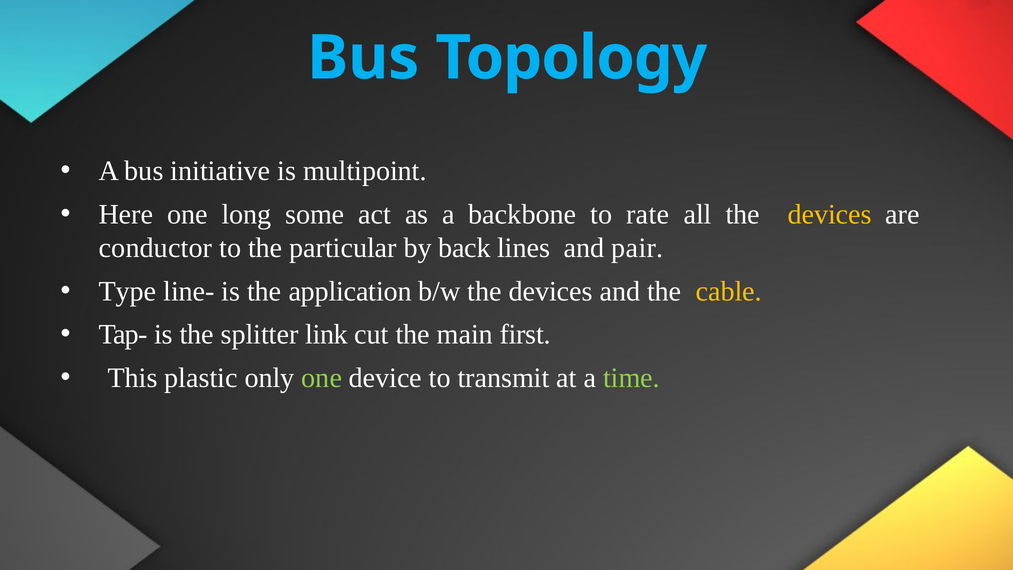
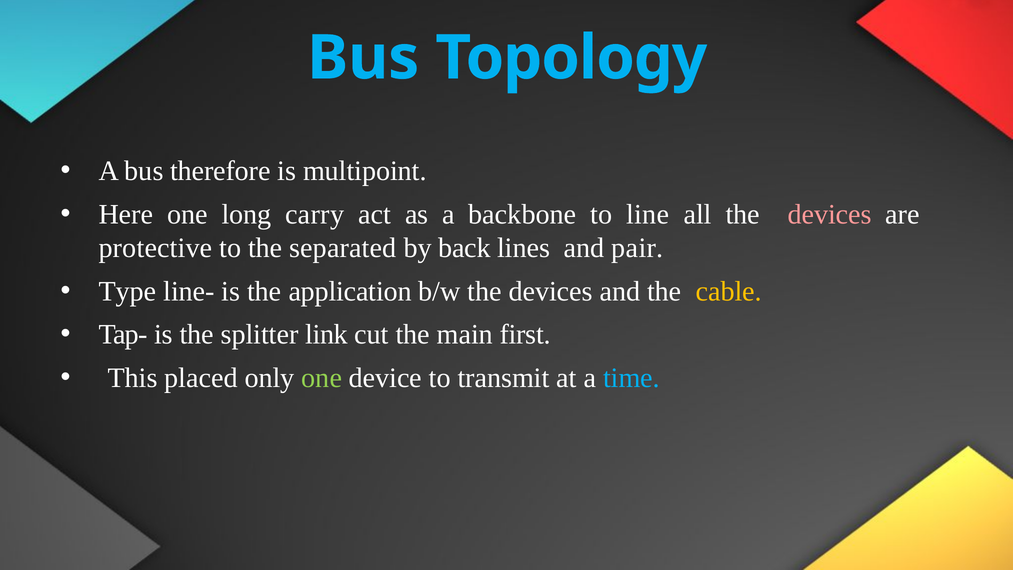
initiative: initiative -> therefore (220, 171)
some: some -> carry (315, 214)
rate: rate -> line (648, 214)
devices colour: yellow -> pink (830, 214)
conductor: conductor -> protective (156, 248)
particular: particular -> separated (343, 248)
plastic: plastic -> placed (201, 378)
time colour: light green -> light blue (631, 378)
